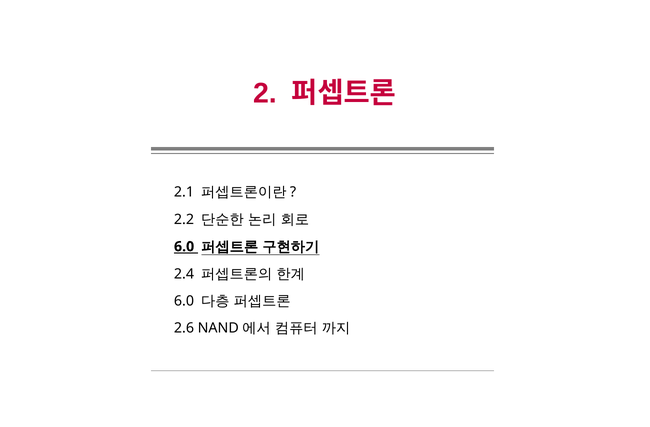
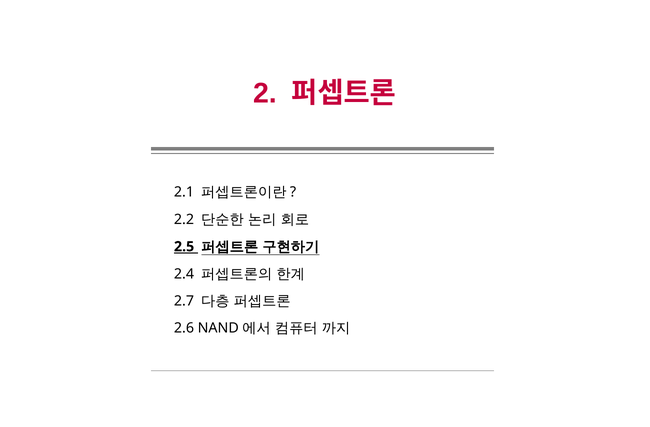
6.0: 6.0 -> 2.5 (184, 247)
6.0: 6.0 -> 2.7 (184, 301)
